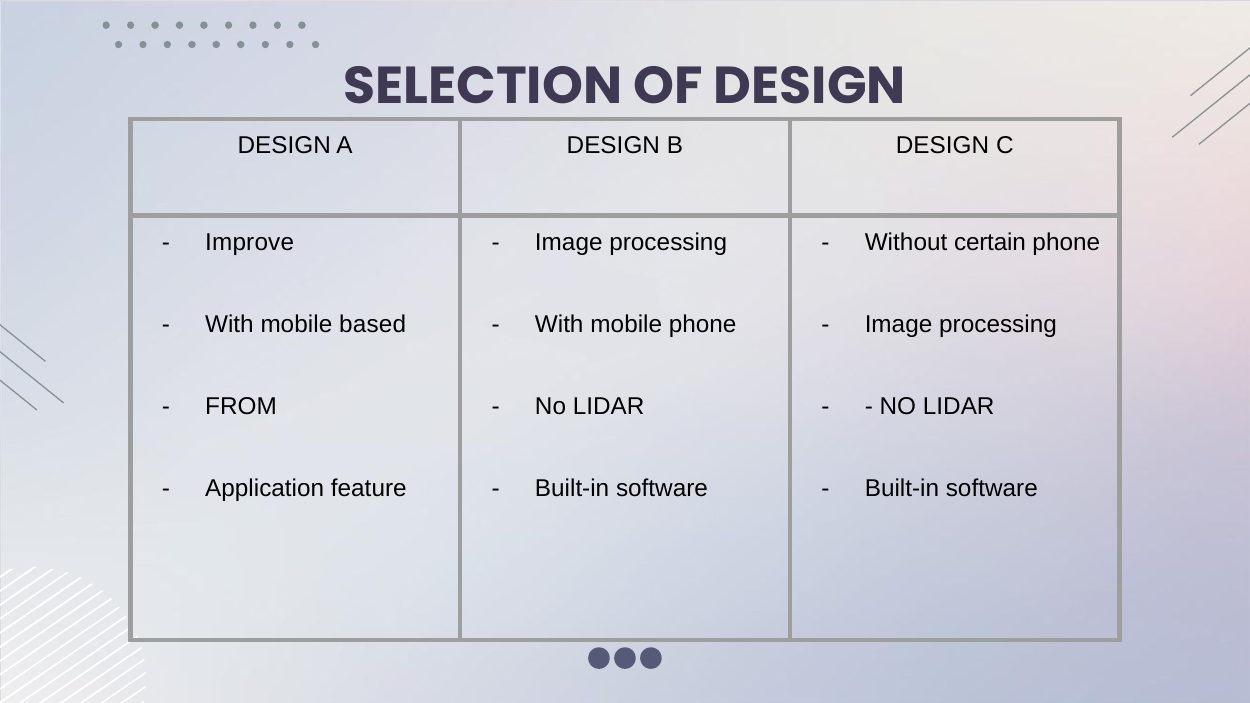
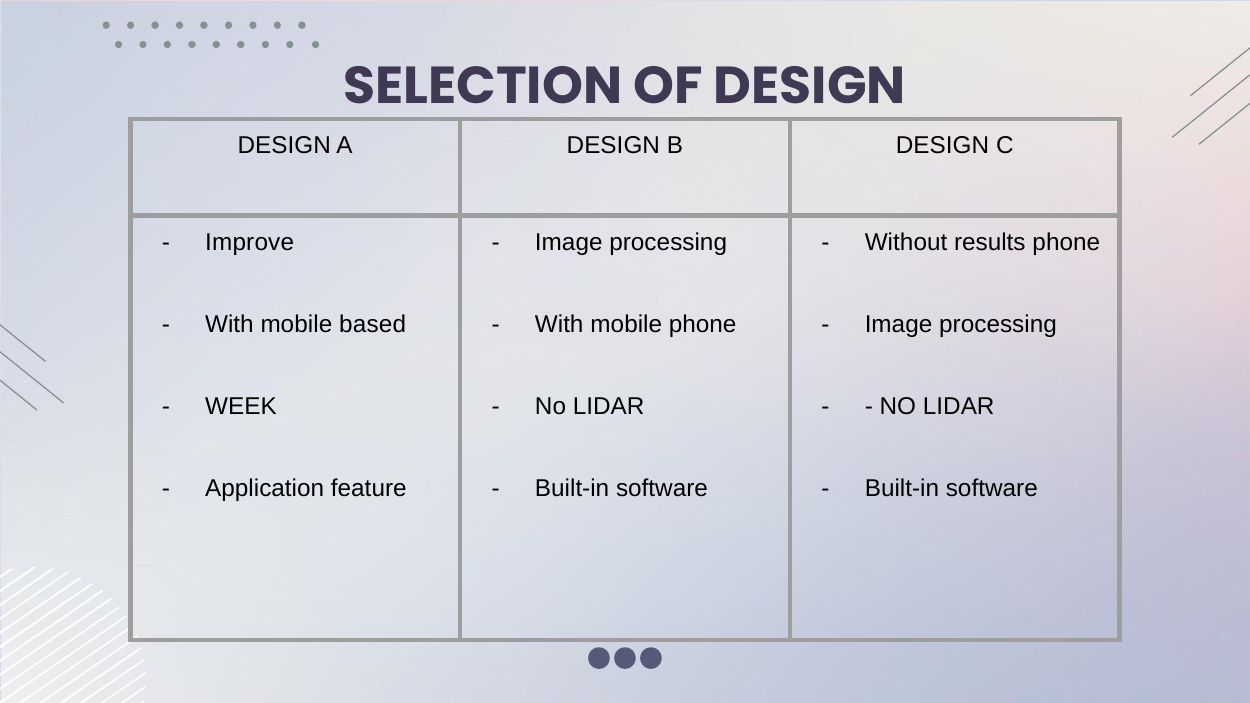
certain: certain -> results (990, 242)
FROM: FROM -> WEEK (241, 406)
